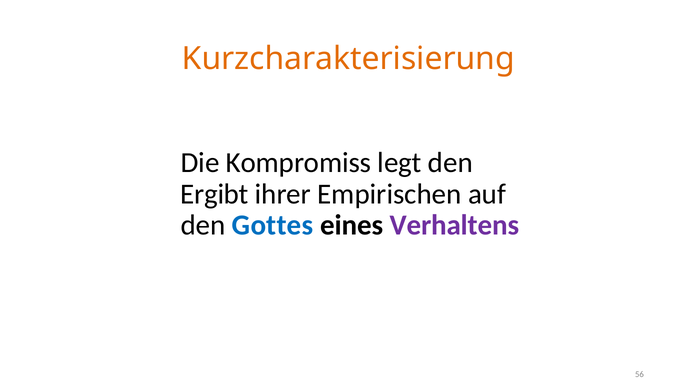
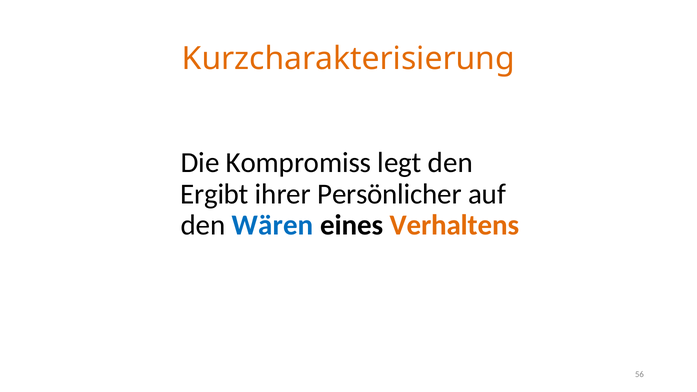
Empirischen: Empirischen -> Persönlicher (390, 194)
Gottes: Gottes -> Wären (273, 225)
Verhaltens colour: purple -> orange (454, 225)
